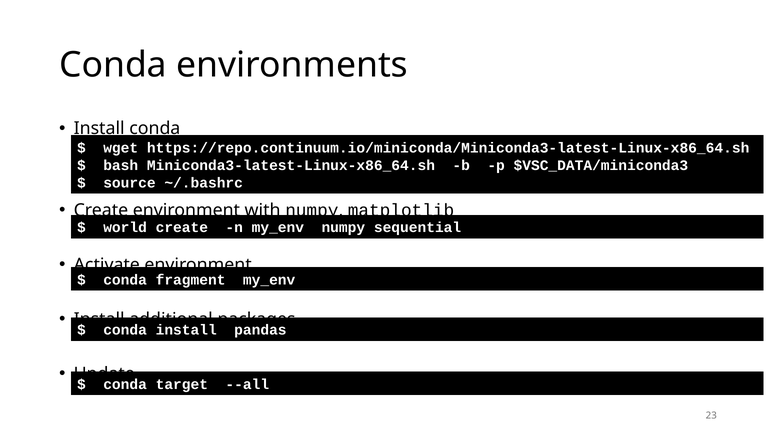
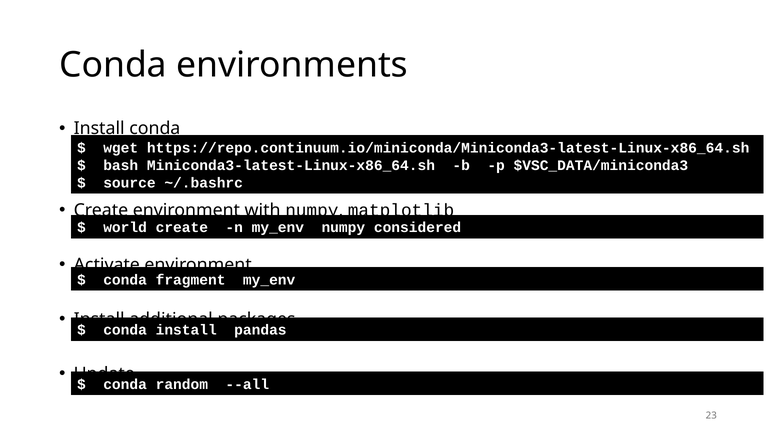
sequential: sequential -> considered (418, 228)
target: target -> random (182, 385)
